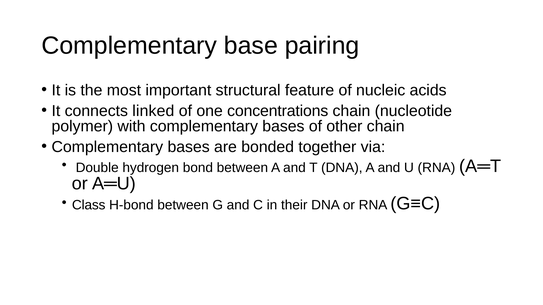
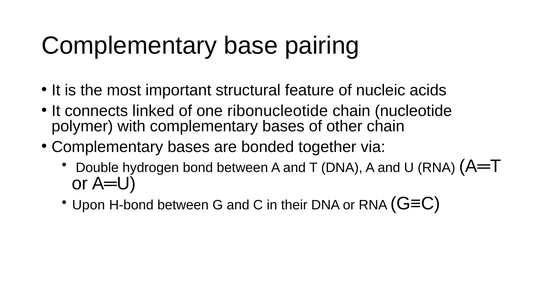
concentrations: concentrations -> ribonucleotide (278, 111)
Class: Class -> Upon (89, 205)
